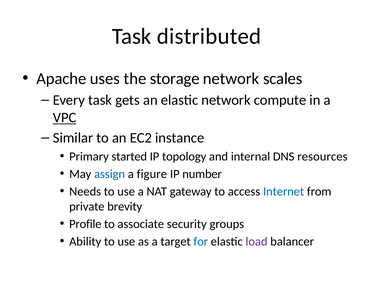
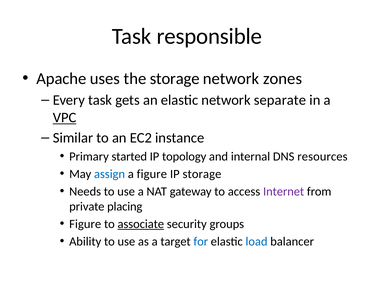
distributed: distributed -> responsible (209, 36)
scales: scales -> zones (283, 78)
compute: compute -> separate (280, 100)
IP number: number -> storage (202, 174)
Internet colour: blue -> purple (284, 191)
brevity: brevity -> placing (125, 206)
Profile: Profile -> Figure (85, 224)
associate underline: none -> present (141, 224)
load colour: purple -> blue (257, 241)
